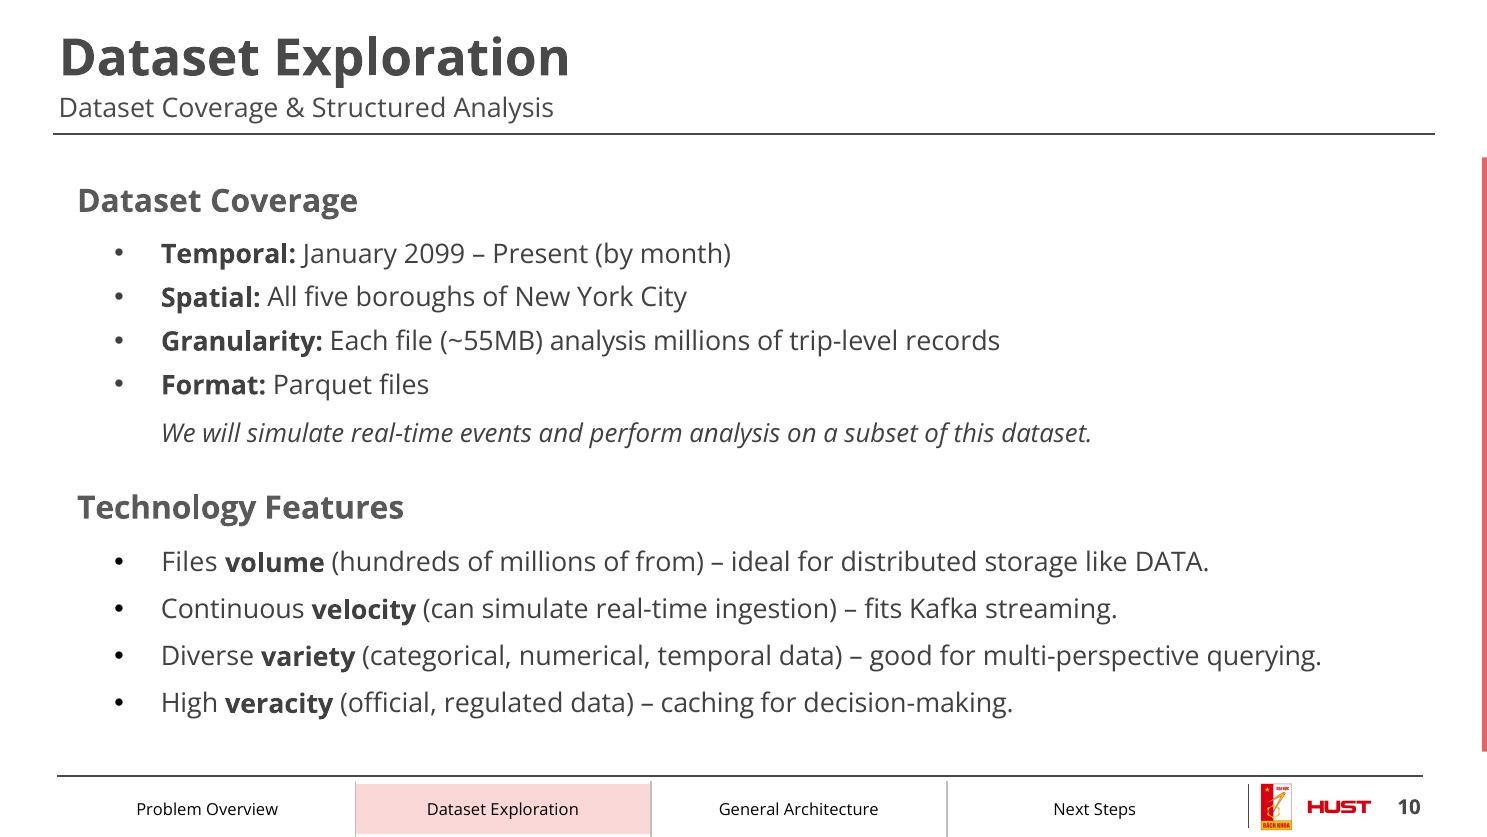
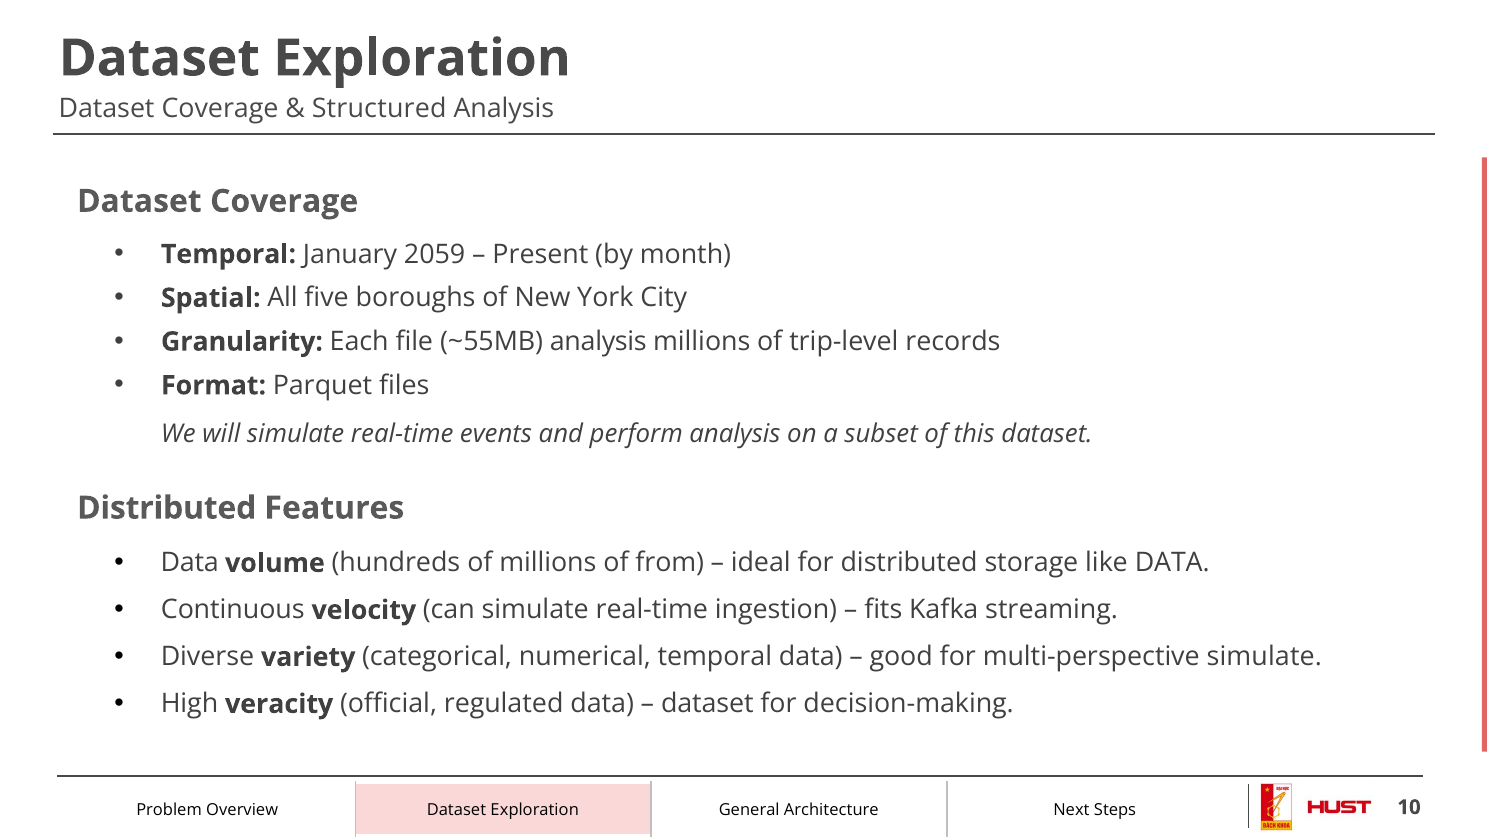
2099: 2099 -> 2059 (435, 254)
Technology: Technology -> Distributed (167, 508)
Files: Files -> Data (190, 563)
multi-perspective querying: querying -> simulate (1264, 657)
caching: caching -> dataset (707, 704)
